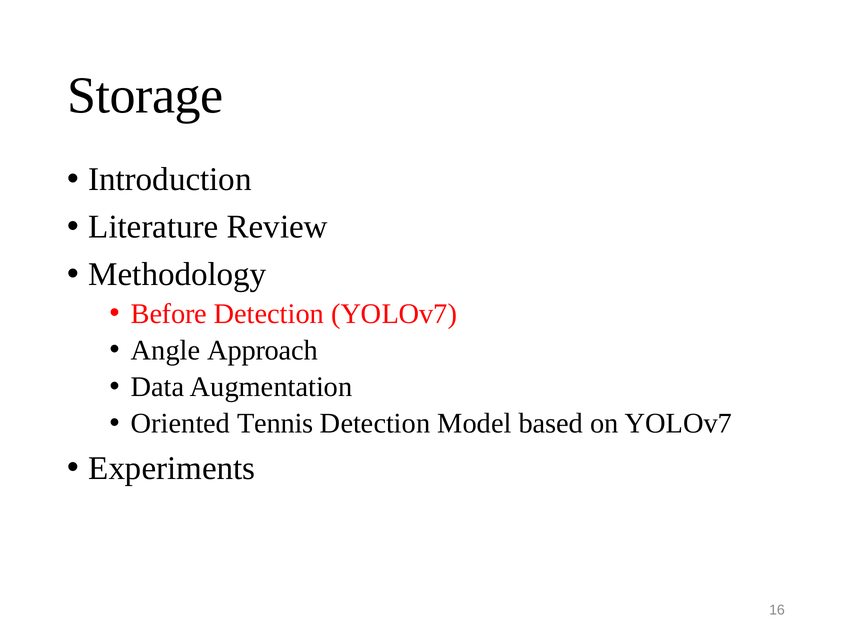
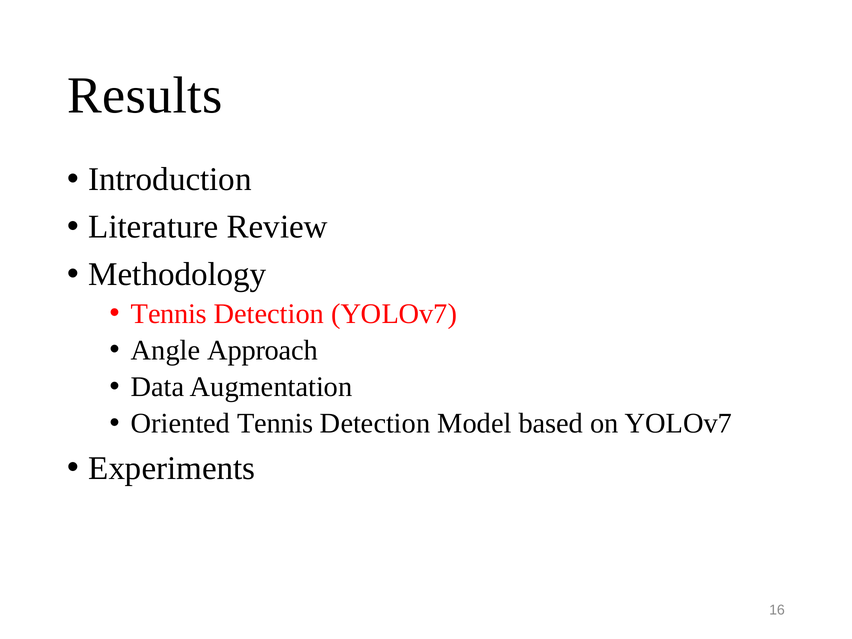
Storage: Storage -> Results (145, 95)
Before: Before -> Tennis (169, 314)
